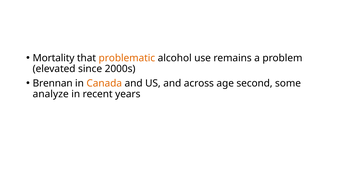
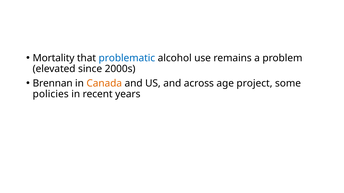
problematic colour: orange -> blue (127, 58)
second: second -> project (254, 83)
analyze: analyze -> policies (51, 94)
